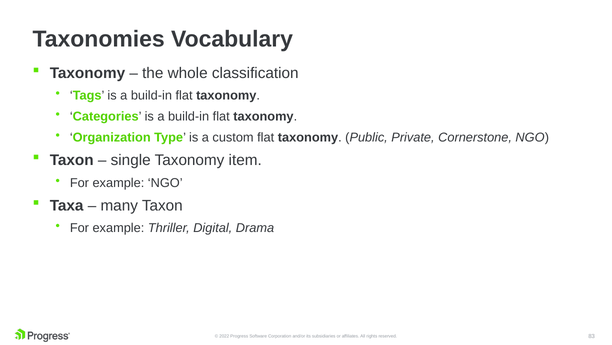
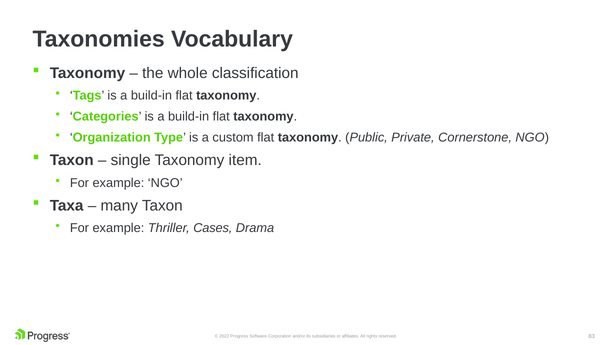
Digital: Digital -> Cases (213, 228)
